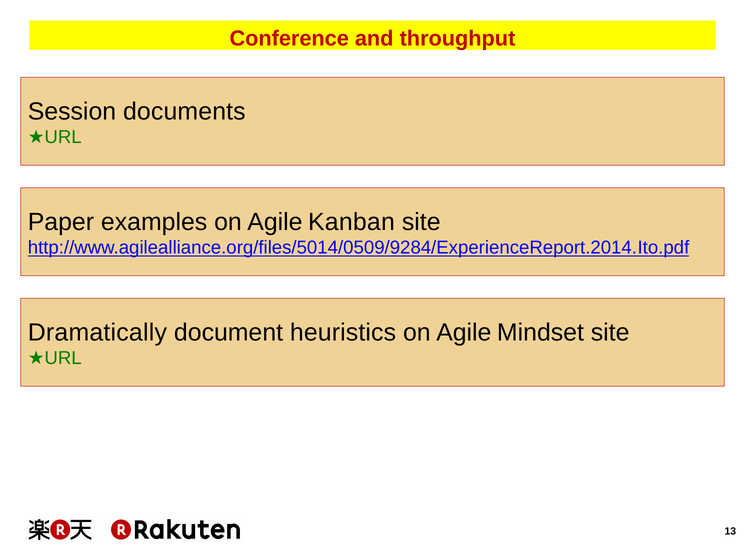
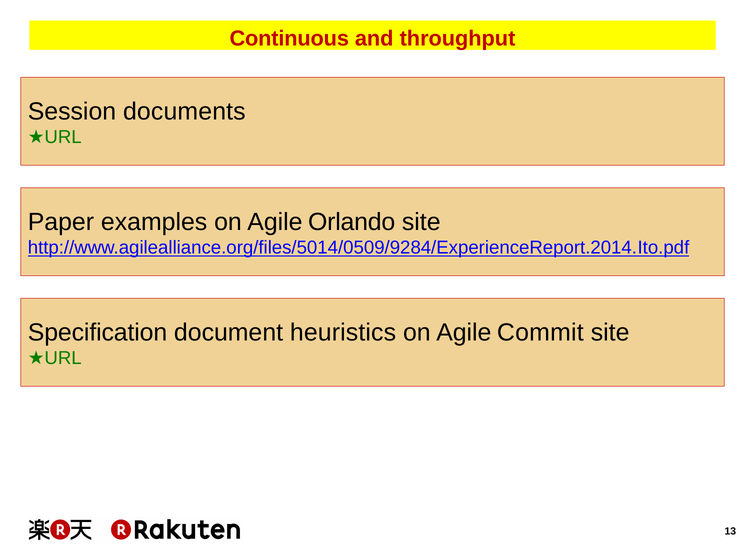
Conference: Conference -> Continuous (289, 39)
Kanban: Kanban -> Orlando (352, 222)
Dramatically: Dramatically -> Specification (98, 333)
Mindset: Mindset -> Commit (540, 333)
